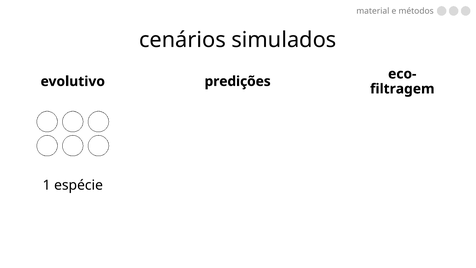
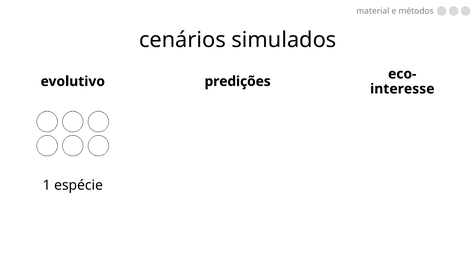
filtragem: filtragem -> interesse (402, 89)
